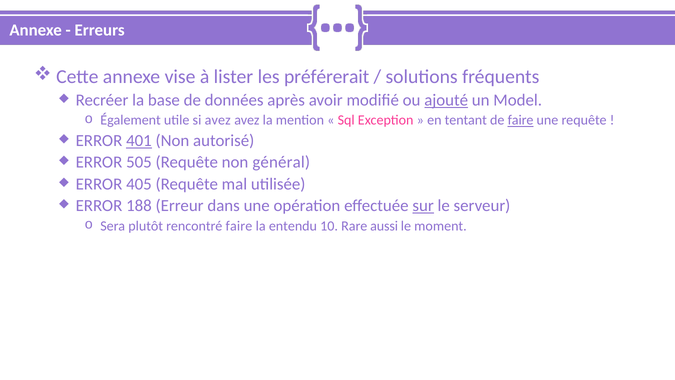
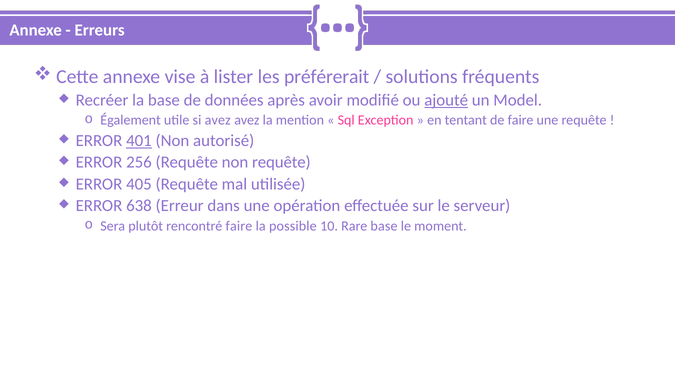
faire underline: present -> none (521, 120)
505: 505 -> 256 (139, 162)
non général: général -> requête (281, 162)
188: 188 -> 638 (139, 206)
sur underline: present -> none (423, 206)
entendu: entendu -> possible (293, 226)
Rare aussi: aussi -> base (384, 226)
